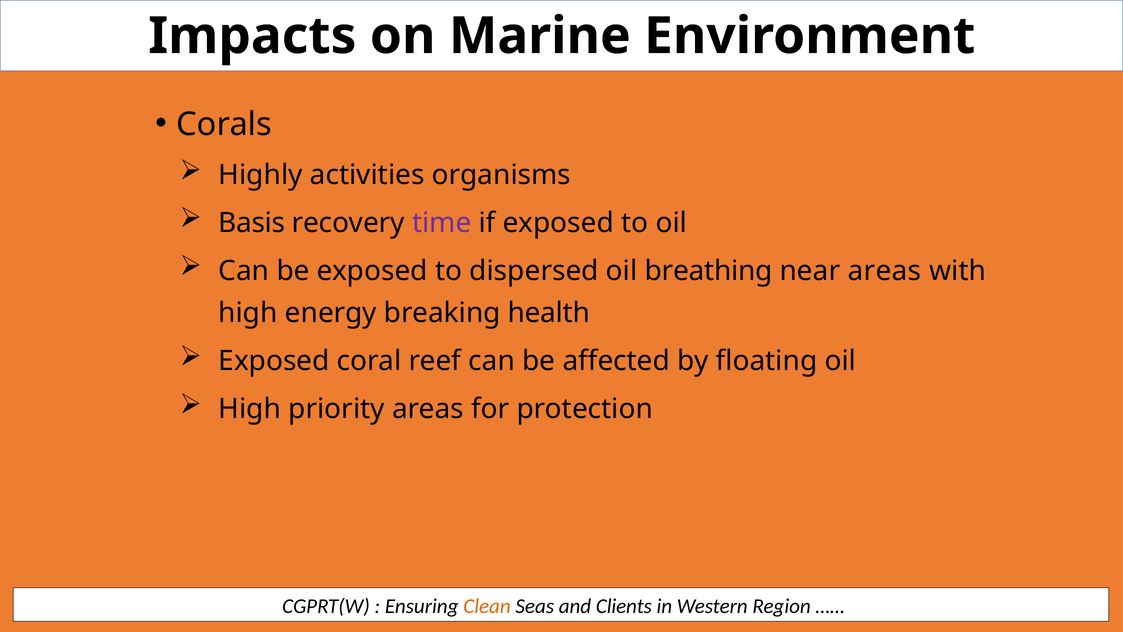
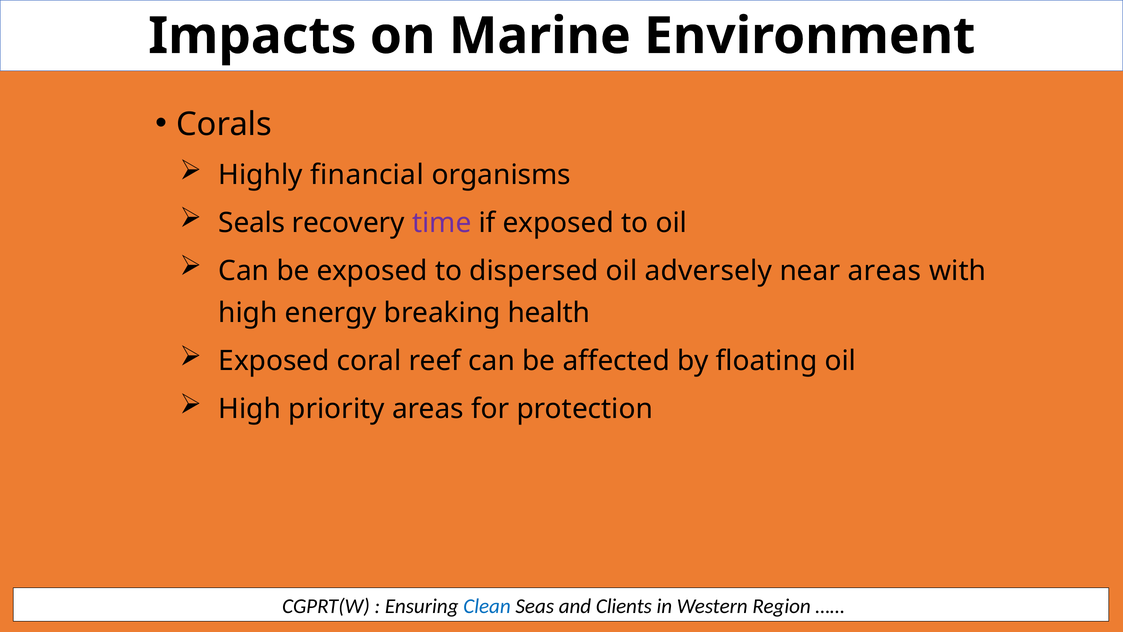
activities: activities -> financial (367, 175)
Basis: Basis -> Seals (252, 223)
breathing: breathing -> adversely (708, 271)
Clean colour: orange -> blue (487, 606)
